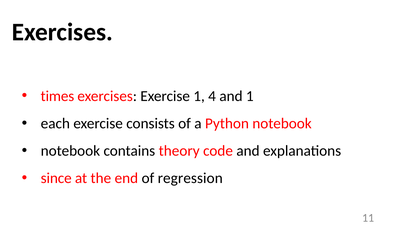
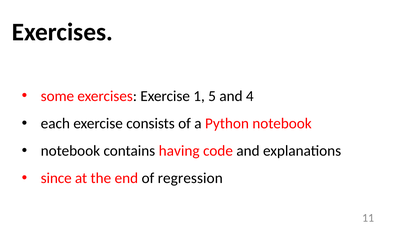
times: times -> some (57, 96)
4: 4 -> 5 (212, 96)
and 1: 1 -> 4 (250, 96)
theory: theory -> having (179, 151)
